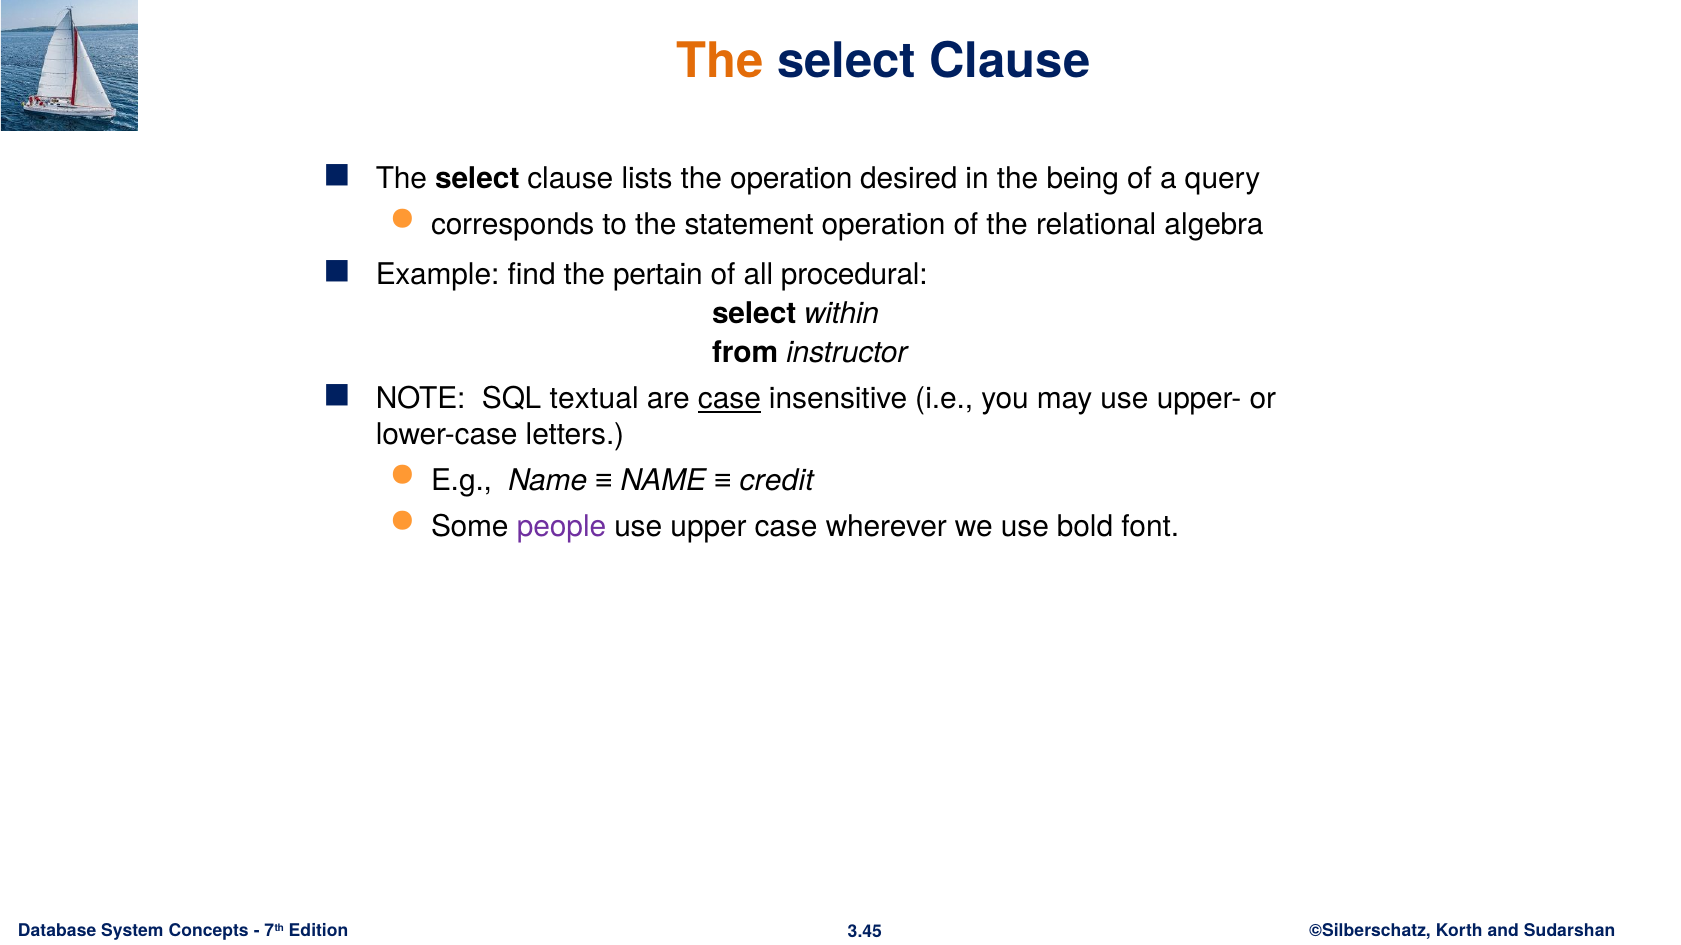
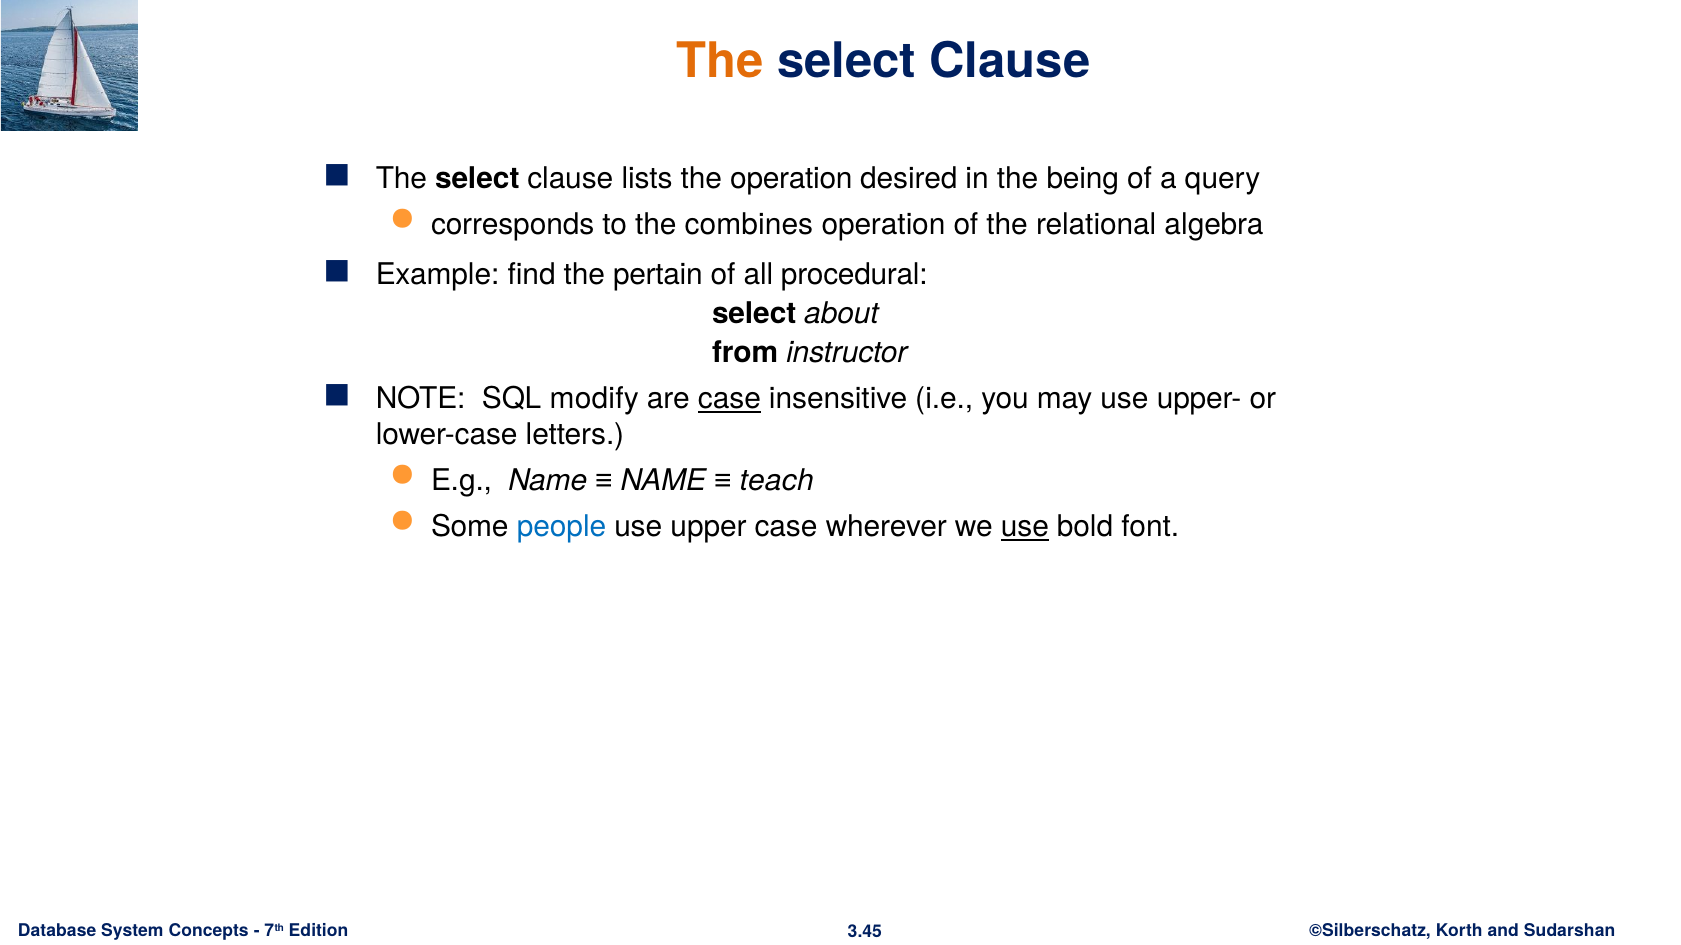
statement: statement -> combines (749, 225)
within: within -> about (841, 314)
textual: textual -> modify (594, 399)
credit: credit -> teach (777, 481)
people colour: purple -> blue (562, 527)
use underline: none -> present (1025, 527)
